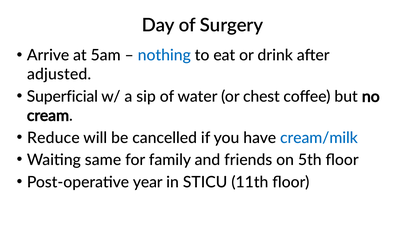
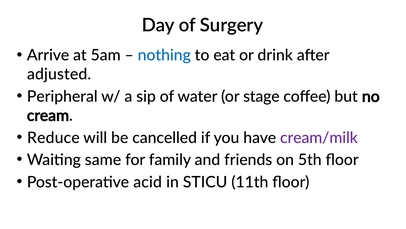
Superficial: Superficial -> Peripheral (62, 96)
chest: chest -> stage (261, 96)
cream/milk colour: blue -> purple (319, 137)
year: year -> acid (148, 182)
